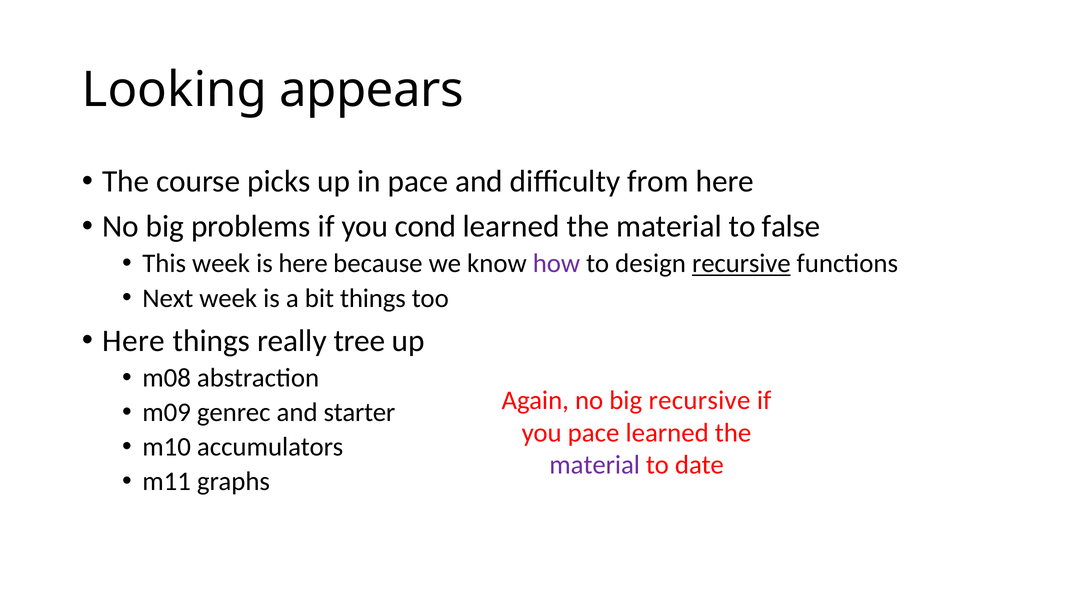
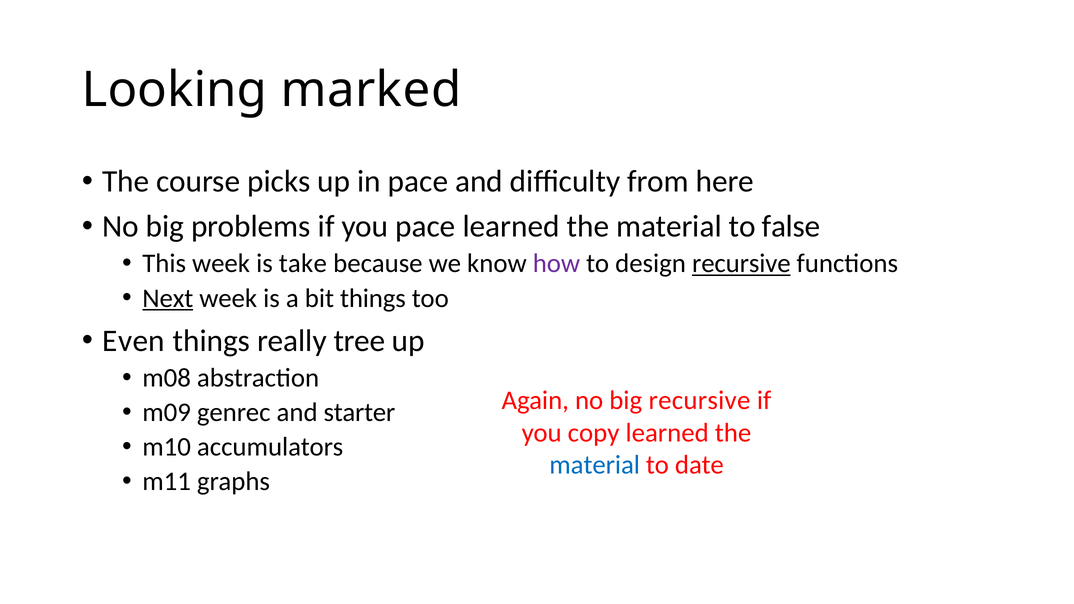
appears: appears -> marked (371, 90)
you cond: cond -> pace (425, 227)
is here: here -> take (303, 264)
Next underline: none -> present (168, 298)
Here: Here -> Even (134, 341)
you pace: pace -> copy (594, 433)
material colour: purple -> blue (595, 465)
